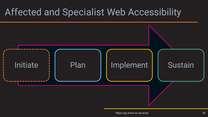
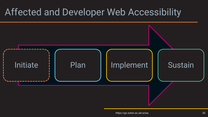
Specialist: Specialist -> Developer (83, 12)
